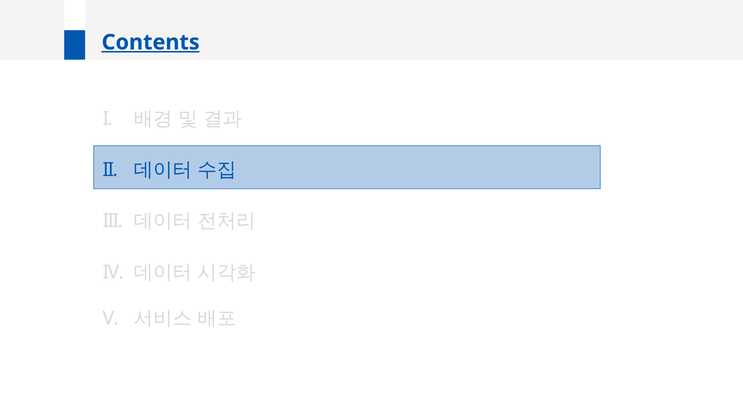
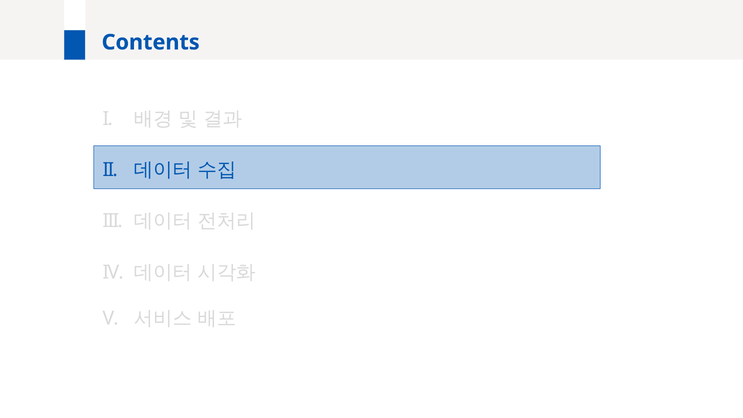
Contents underline: present -> none (151, 42)
